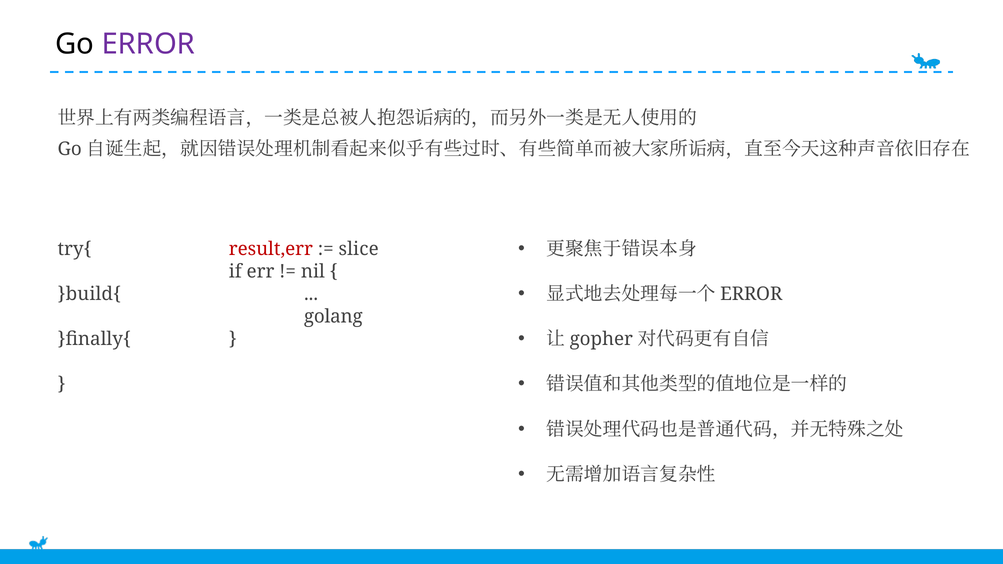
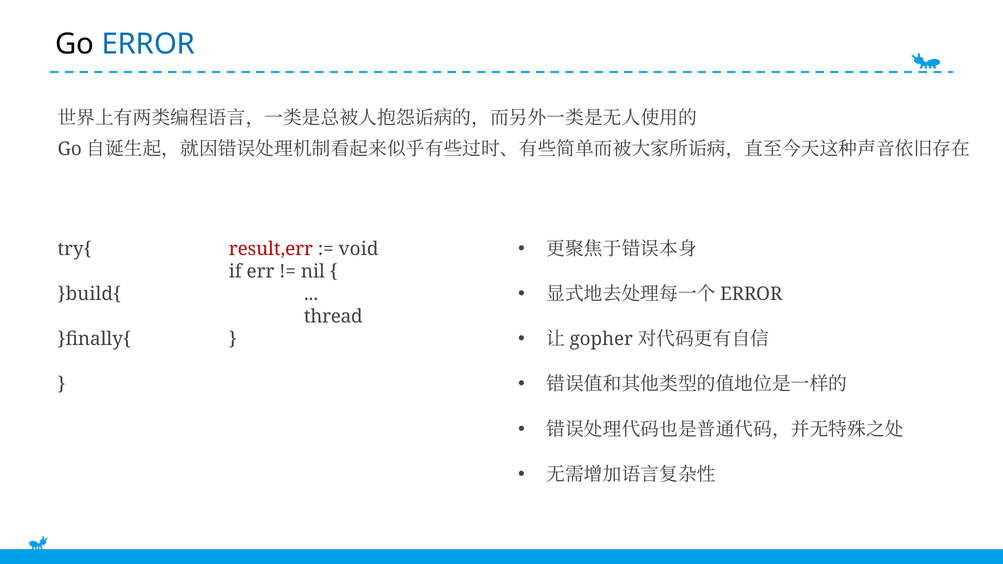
ERROR colour: purple -> blue (148, 44)
slice: slice -> void (359, 249)
golang: golang -> thread (333, 317)
